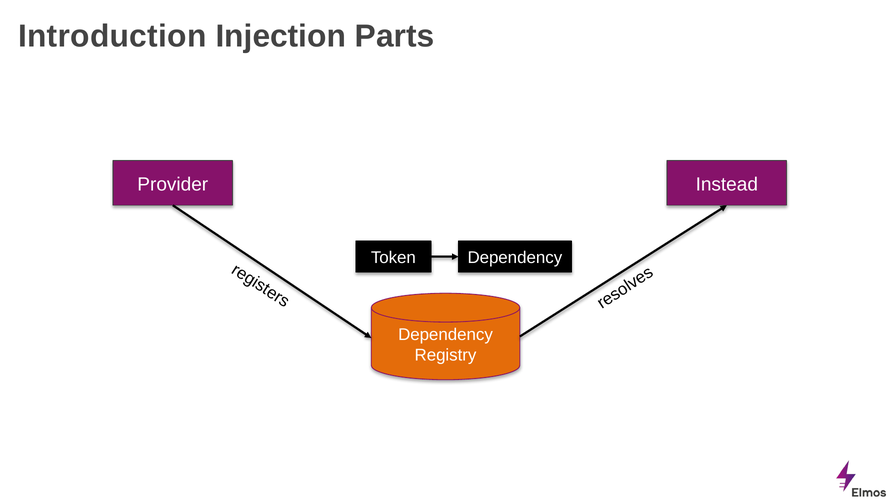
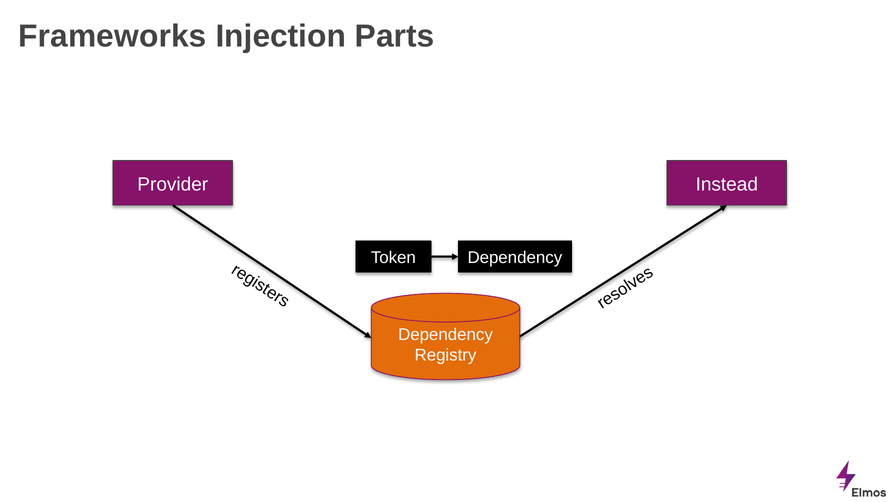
Introduction: Introduction -> Frameworks (112, 36)
